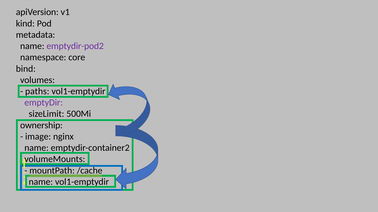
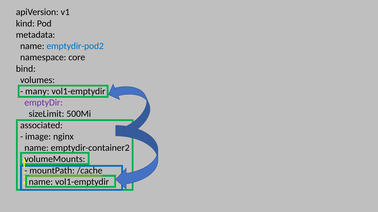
emptydir-pod2 colour: purple -> blue (75, 46)
paths: paths -> many (37, 92)
ownership: ownership -> associated (41, 126)
